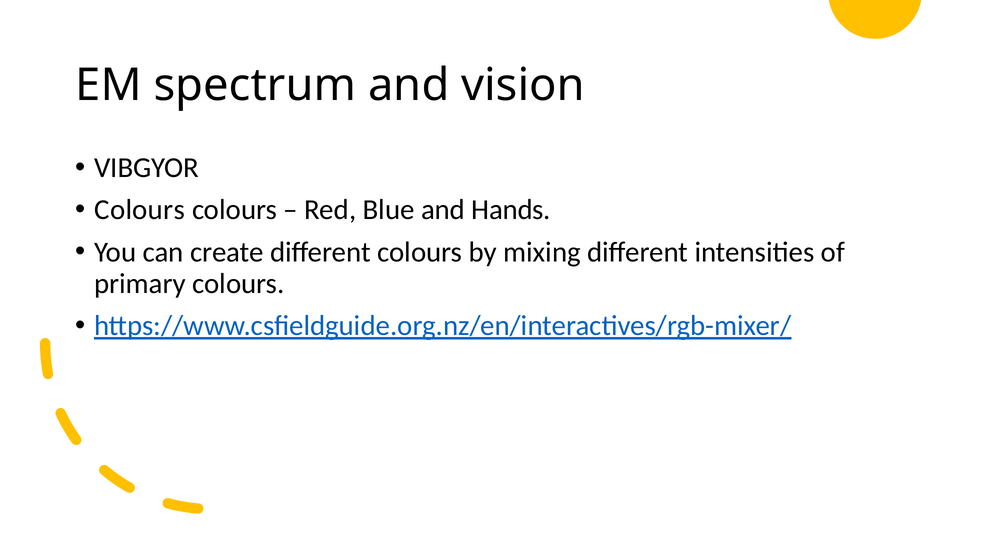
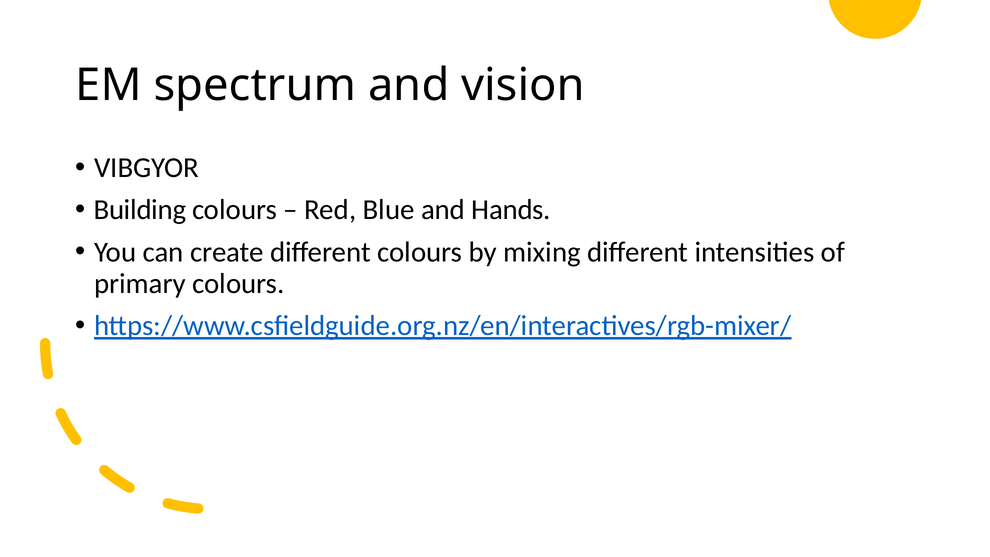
Colours: Colours -> Building (140, 210)
